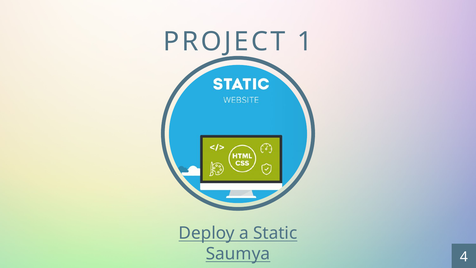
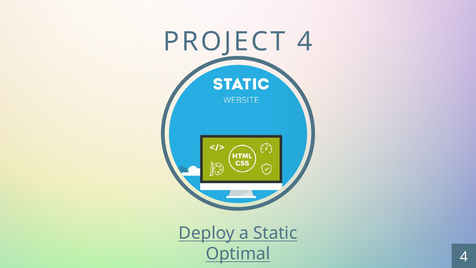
PROJECT 1: 1 -> 4 (305, 41)
Saumya: Saumya -> Optimal (238, 254)
